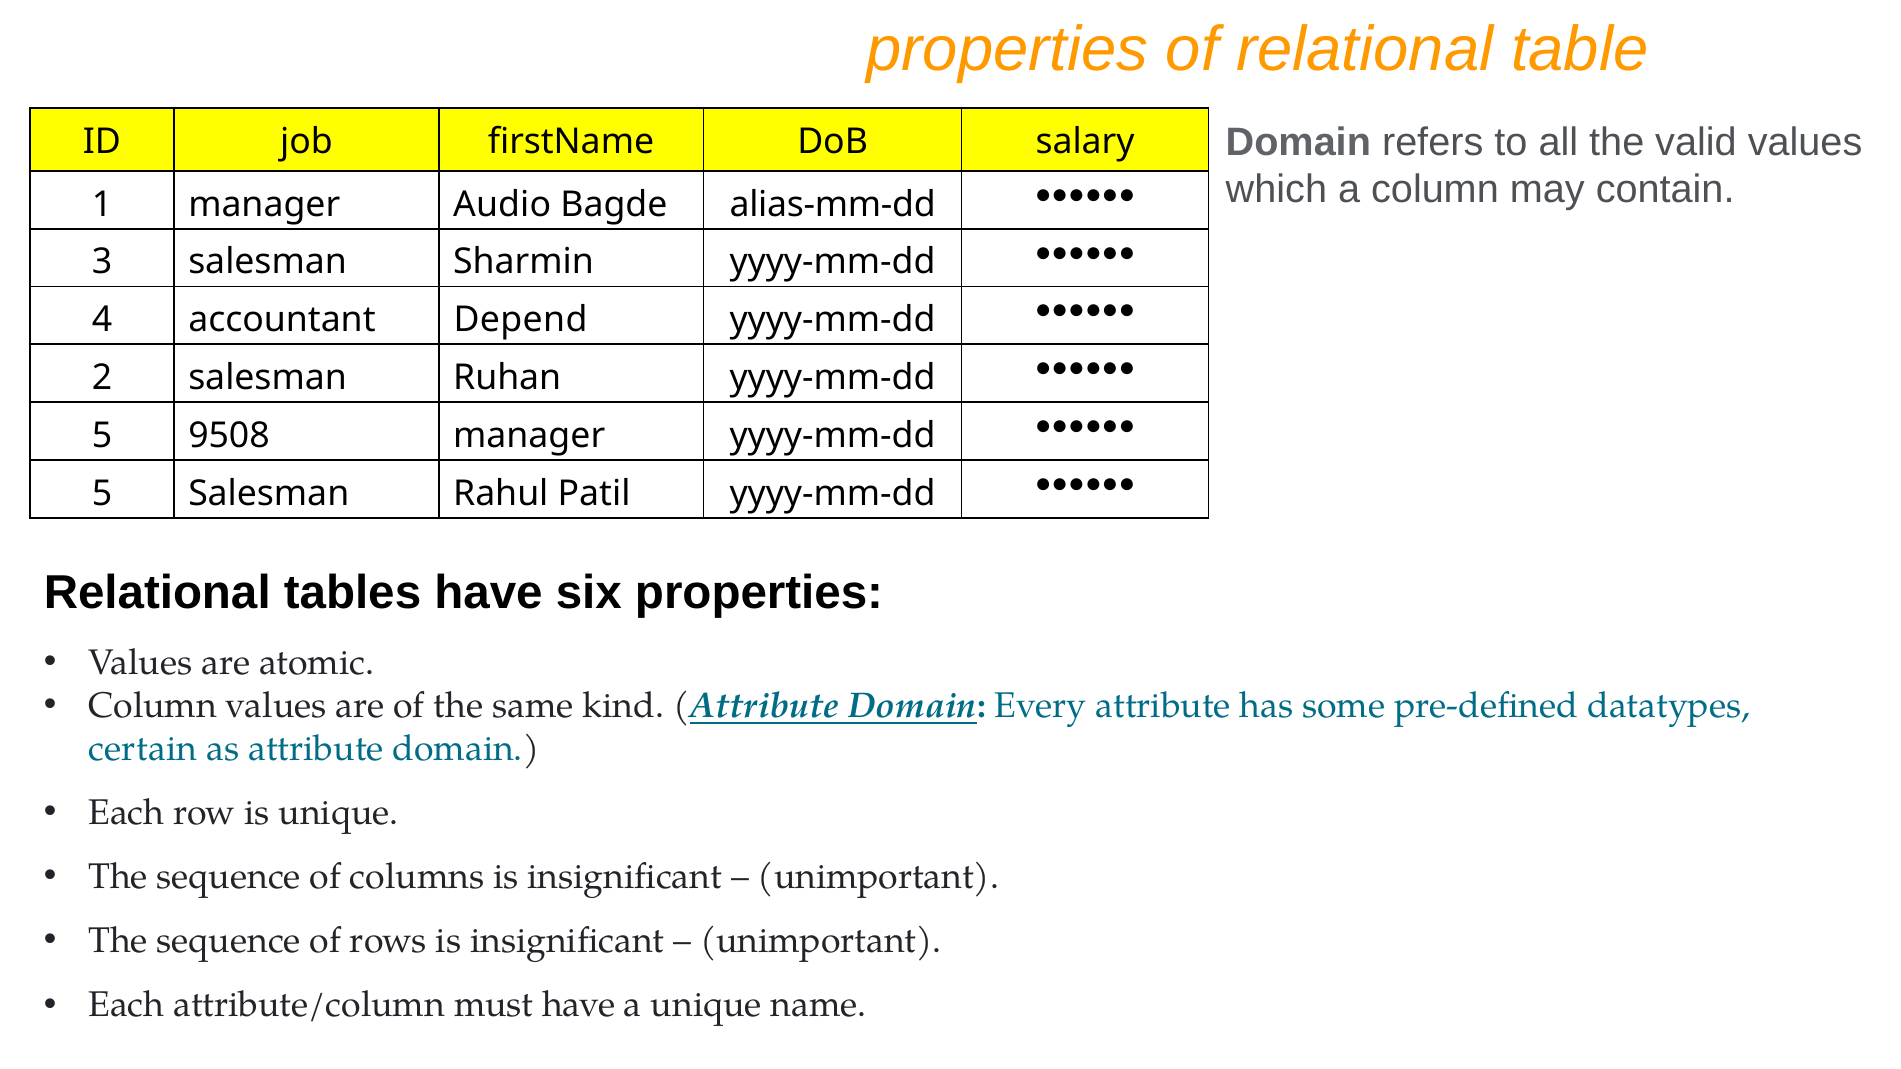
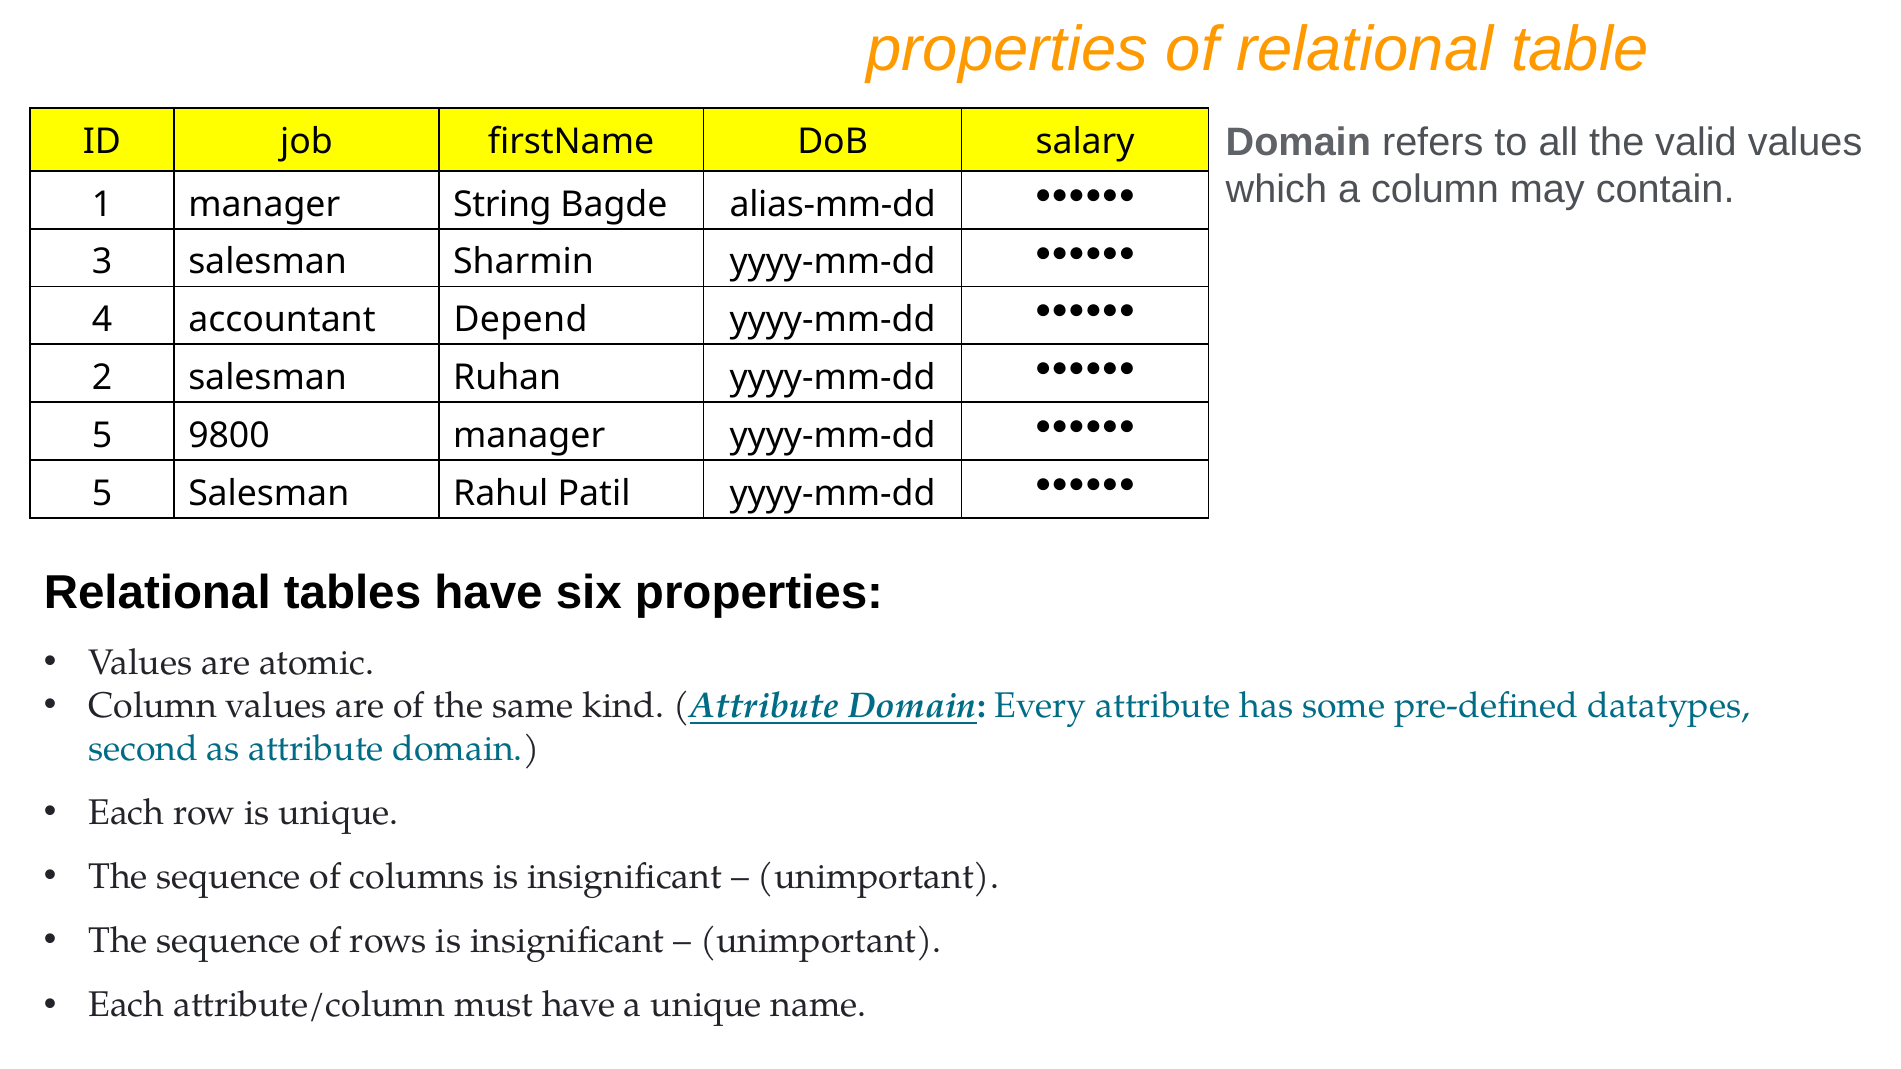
Audio: Audio -> String (502, 204)
9508: 9508 -> 9800 (229, 436)
certain: certain -> second (143, 749)
